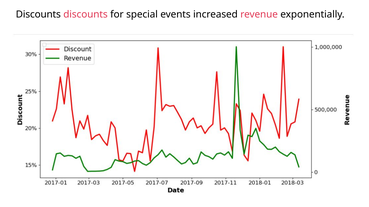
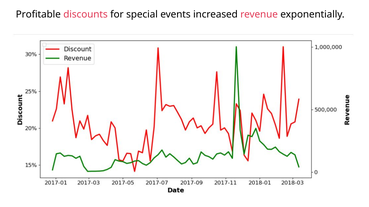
Discounts: Discounts -> Profitable (38, 15)
